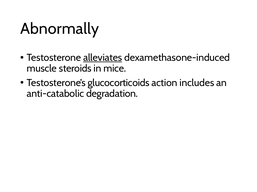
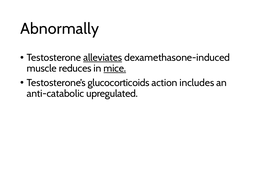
steroids: steroids -> reduces (75, 69)
mice underline: none -> present (115, 69)
degradation: degradation -> upregulated (112, 94)
